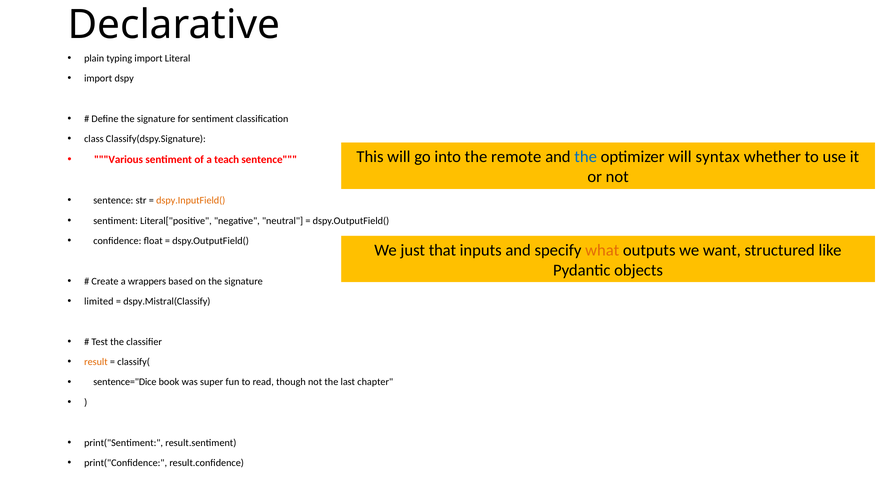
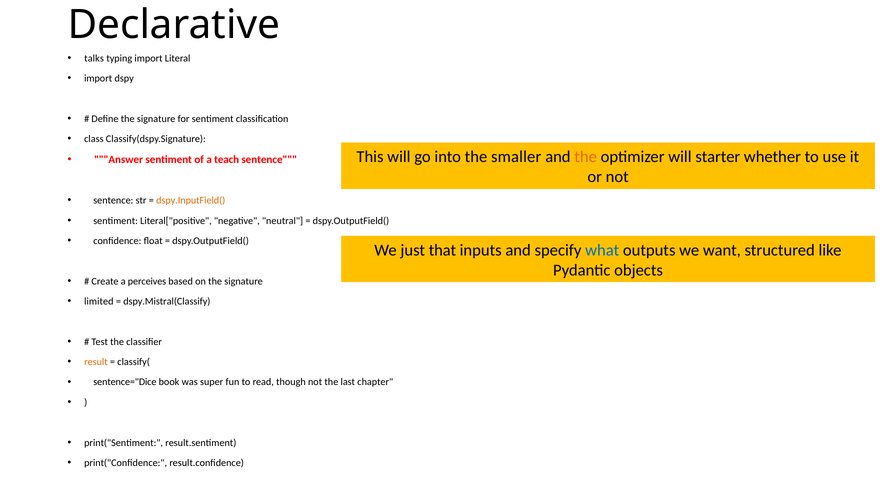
plain: plain -> talks (94, 58)
remote: remote -> smaller (516, 157)
the colour: blue -> orange (586, 157)
syntax: syntax -> starter (718, 157)
Various: Various -> Answer (119, 160)
what colour: orange -> blue (602, 250)
wrappers: wrappers -> perceives (147, 281)
